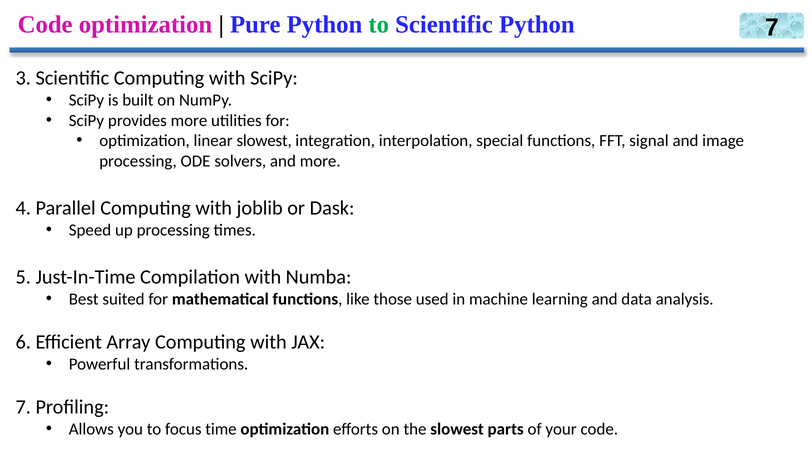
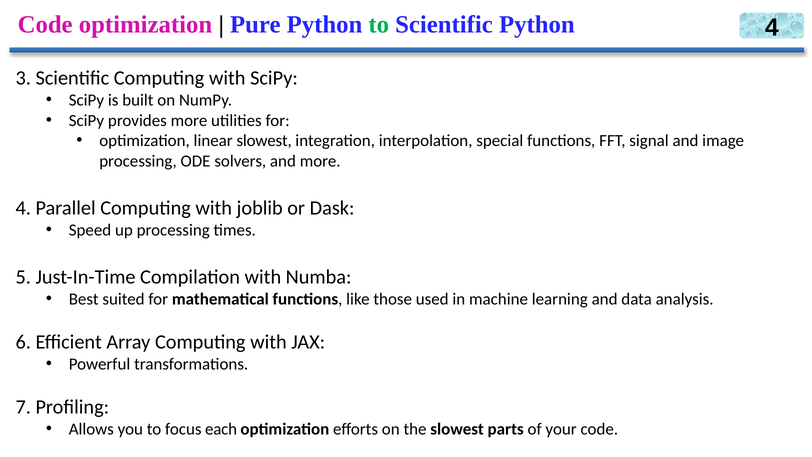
Python 7: 7 -> 4 (772, 27)
time: time -> each (221, 429)
